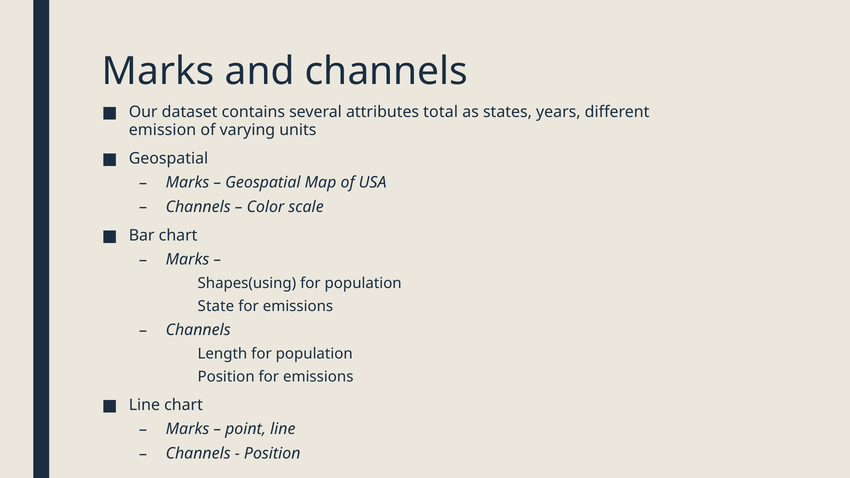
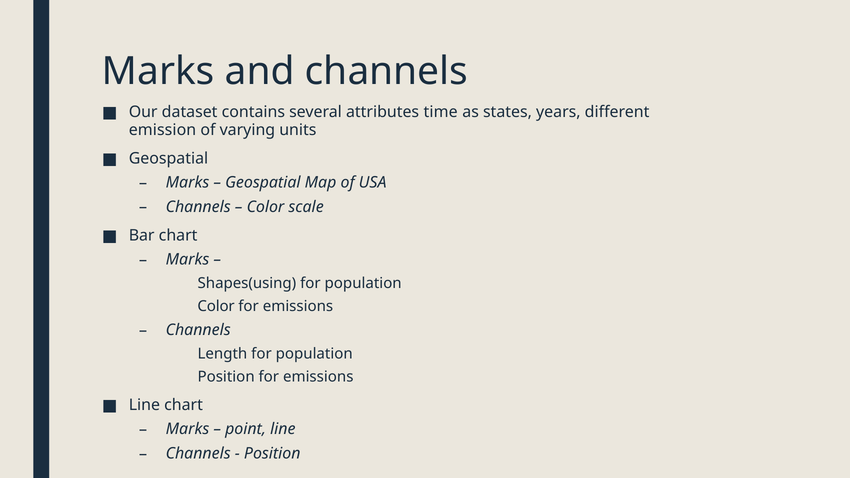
total: total -> time (441, 112)
State: State -> Color (216, 306)
